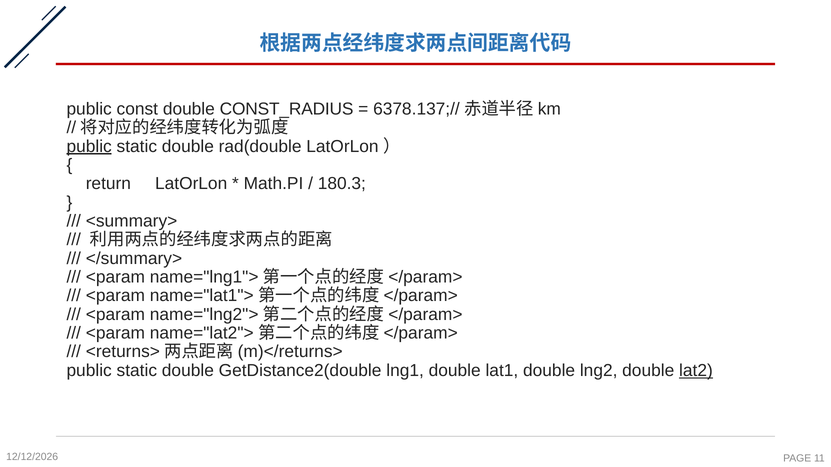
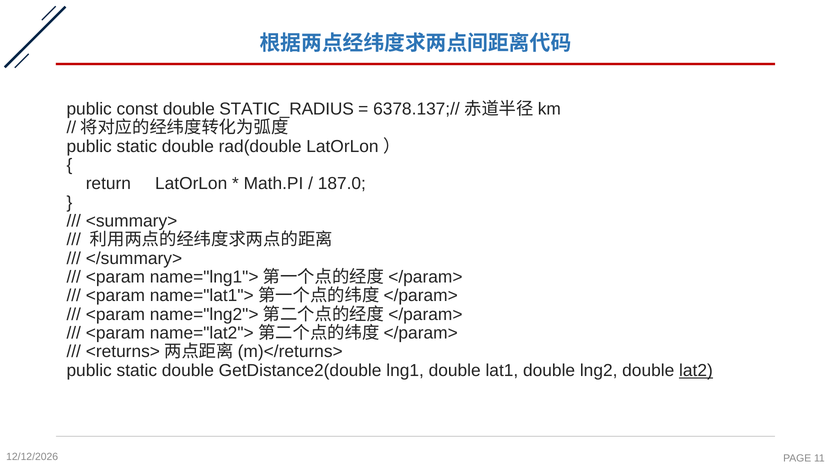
CONST_RADIUS: CONST_RADIUS -> STATIC_RADIUS (287, 109)
public underline: present -> none (89, 146)
180.3: 180.3 -> 187.0 (342, 184)
